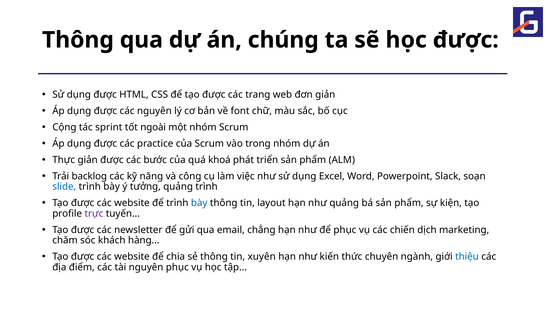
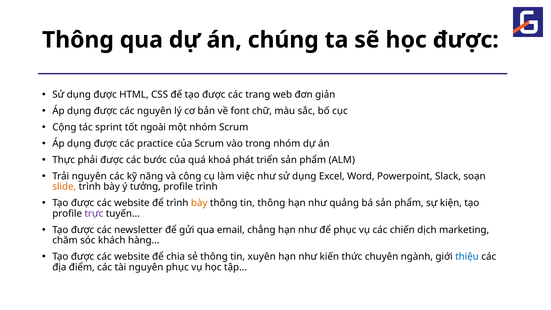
Thực giản: giản -> phải (88, 160)
Trải backlog: backlog -> nguyên (89, 176)
slide colour: blue -> orange (64, 187)
tưởng quảng: quảng -> profile (178, 187)
bày colour: blue -> orange (199, 203)
tin layout: layout -> thông (271, 203)
